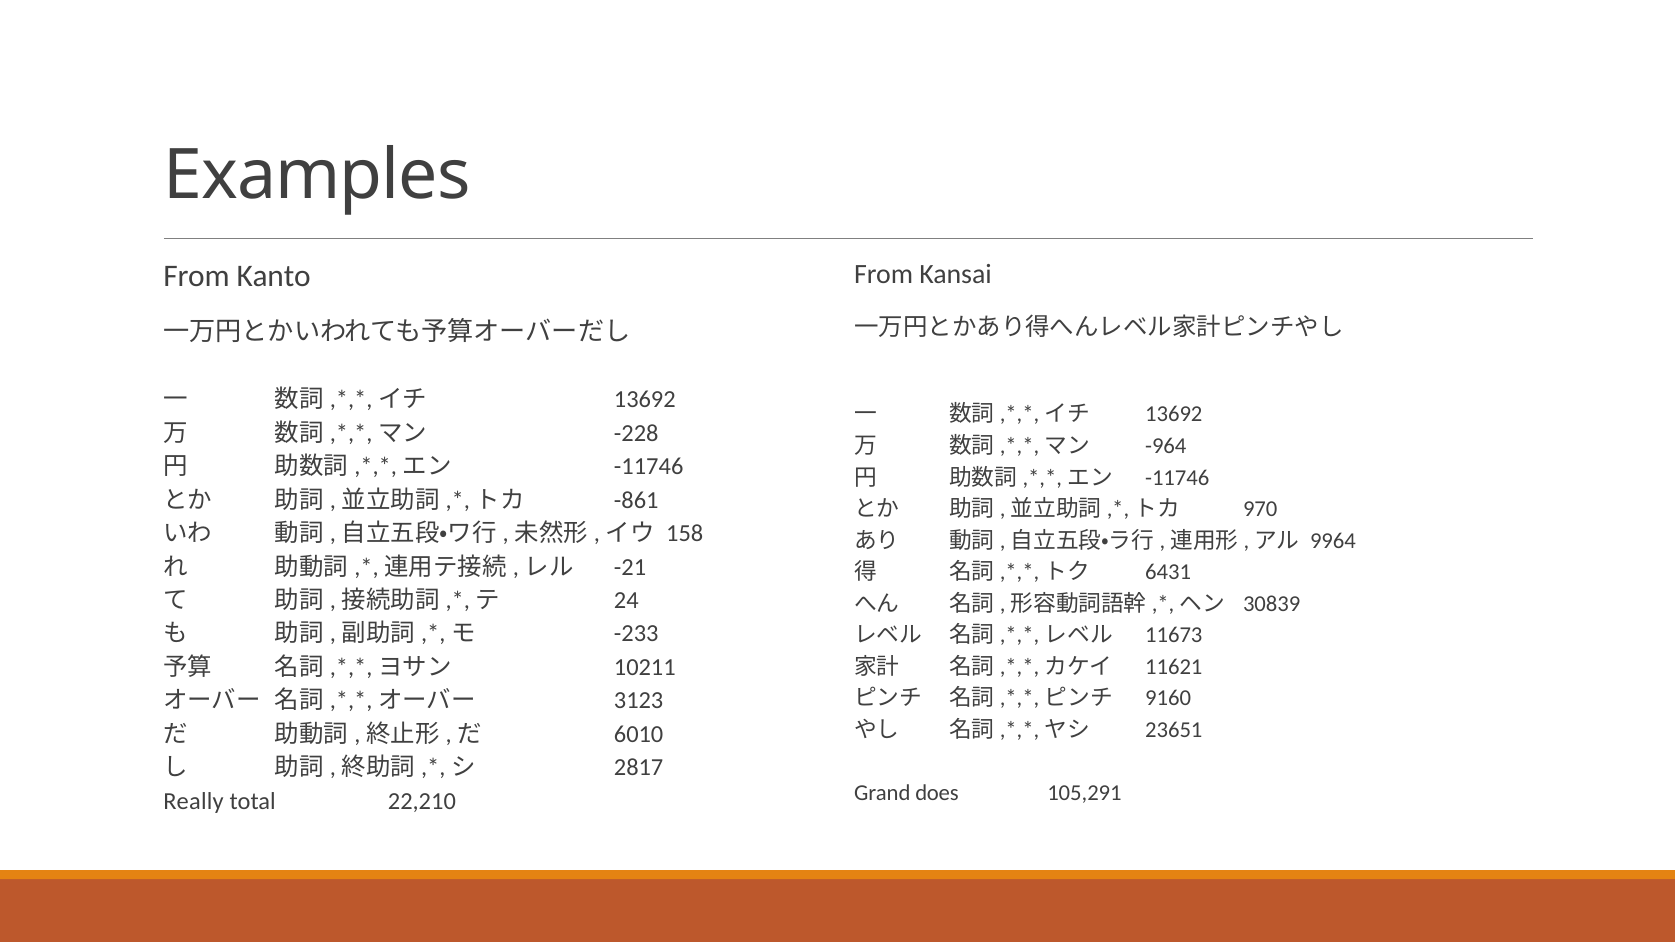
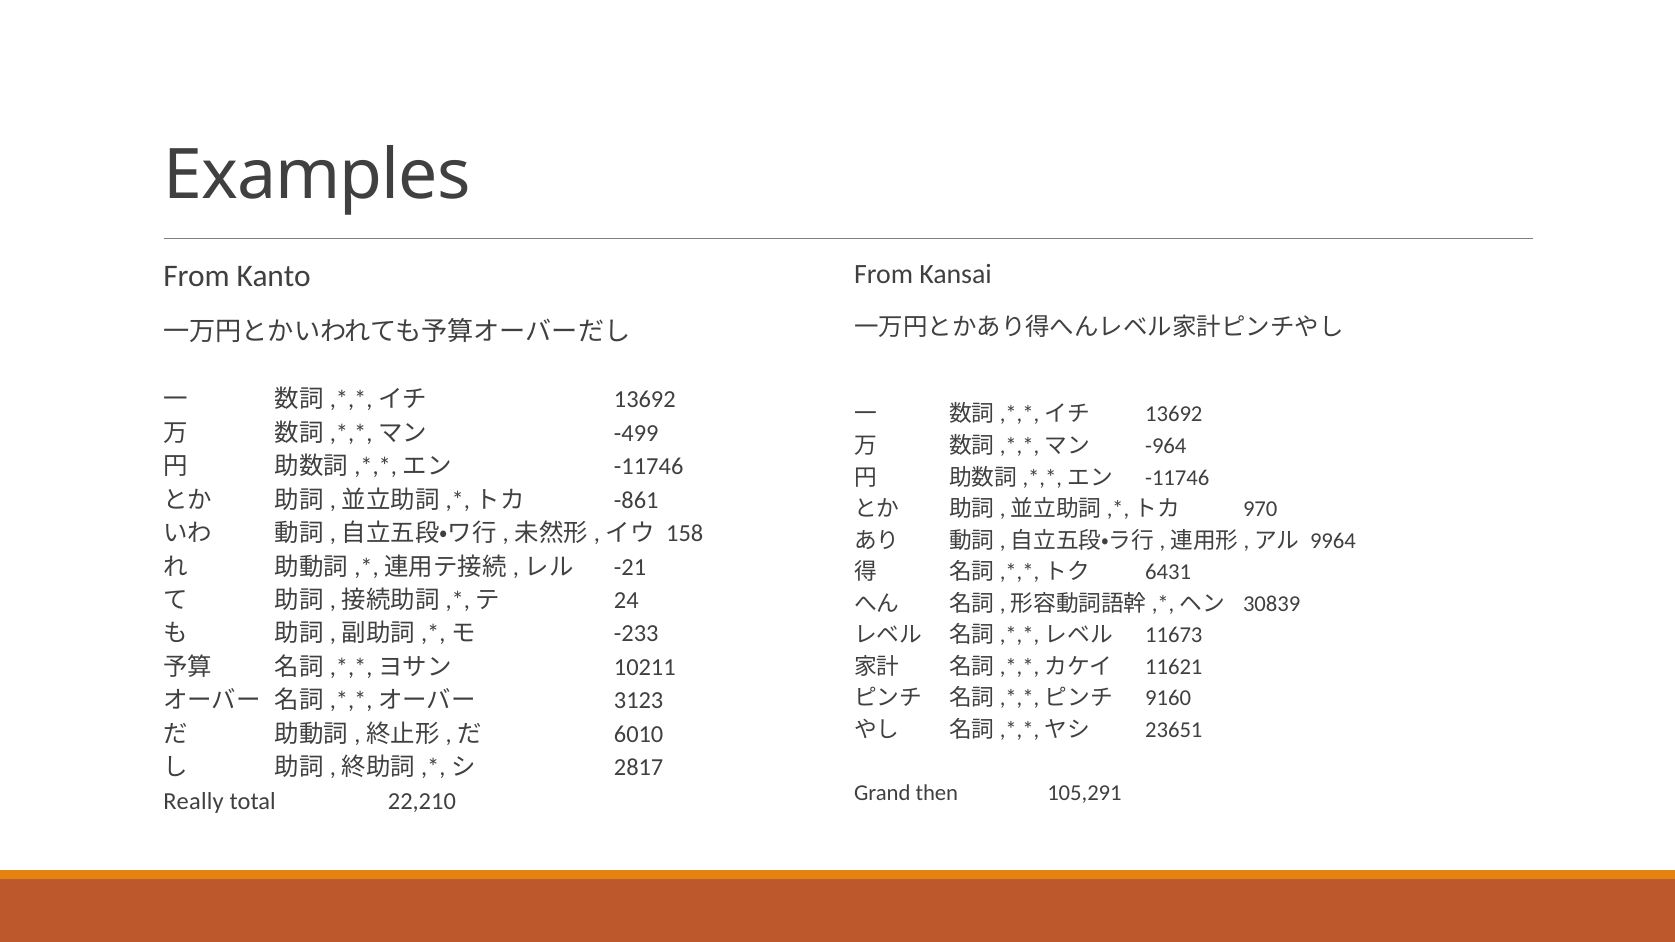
-228: -228 -> -499 (636, 433)
does: does -> then (937, 793)
